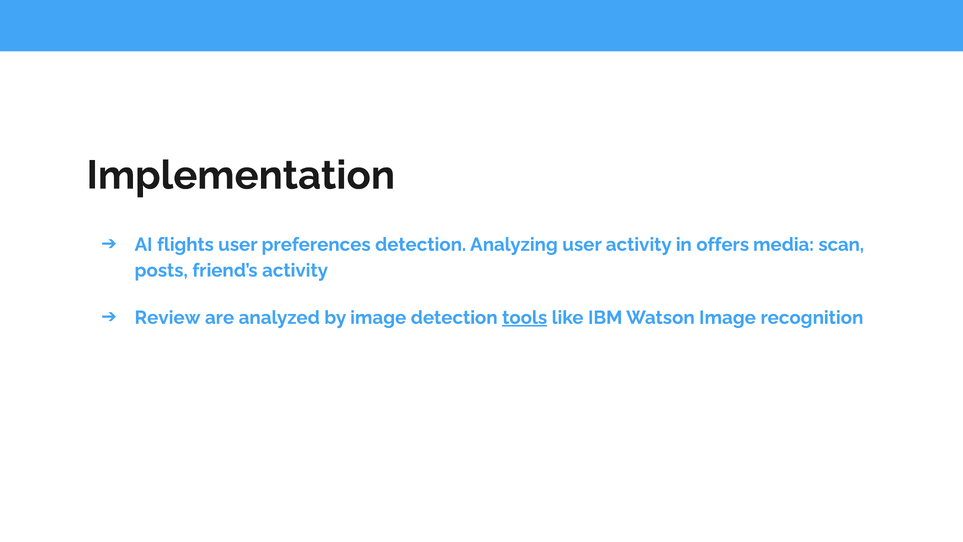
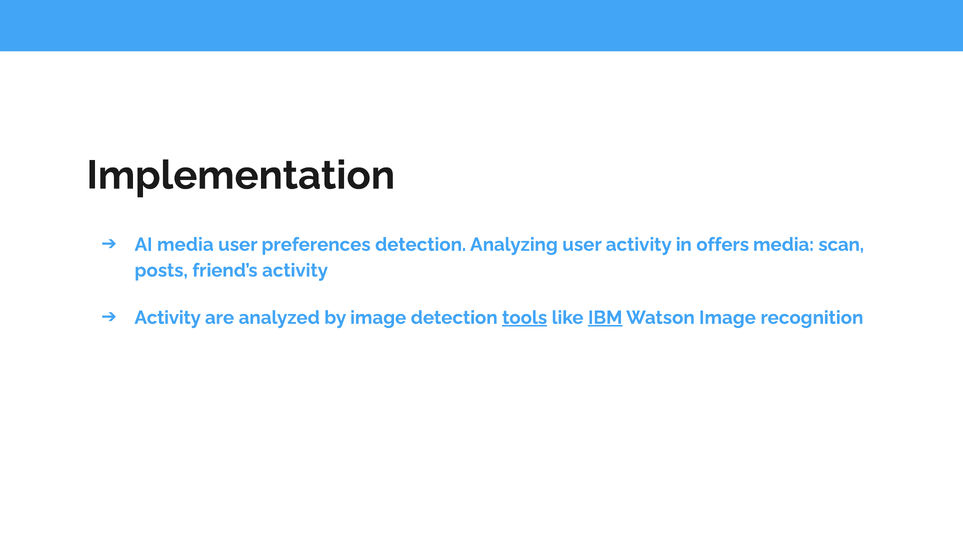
AI flights: flights -> media (185, 244)
Review: Review -> Activity (168, 317)
IBM underline: none -> present (605, 317)
